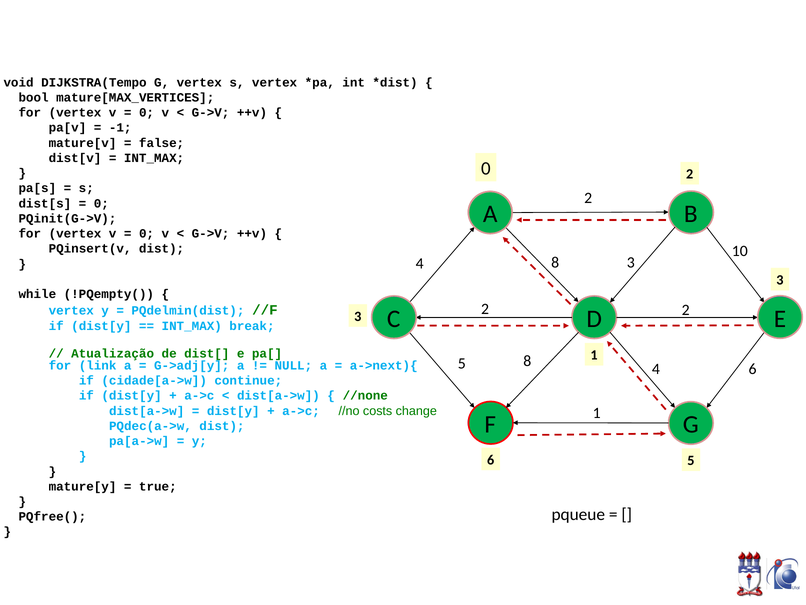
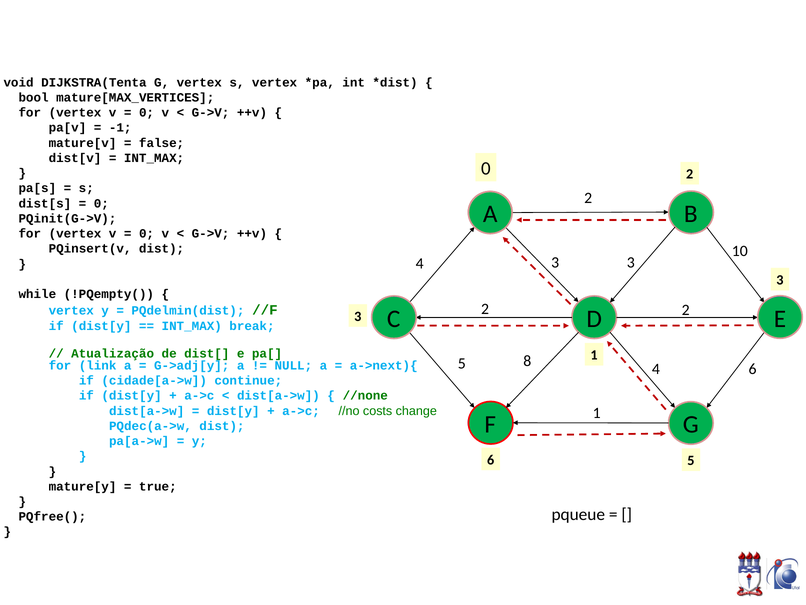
DIJKSTRA(Tempo: DIJKSTRA(Tempo -> DIJKSTRA(Tenta (94, 82)
4 8: 8 -> 3 (555, 262)
